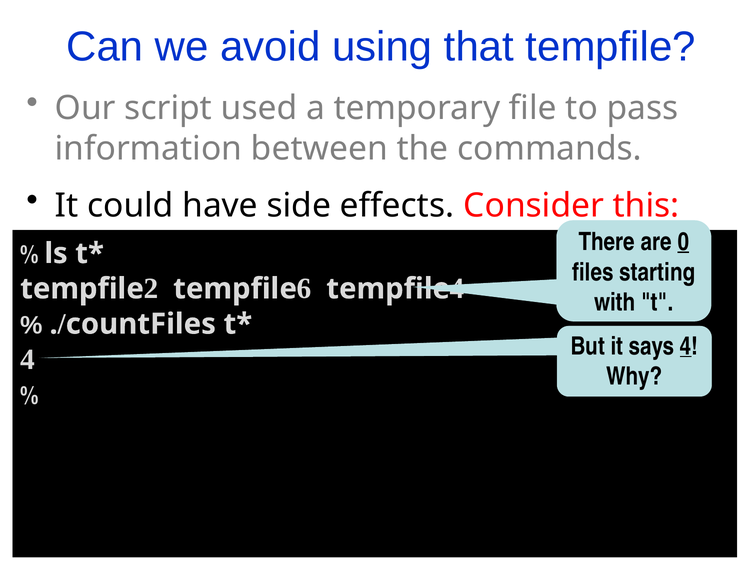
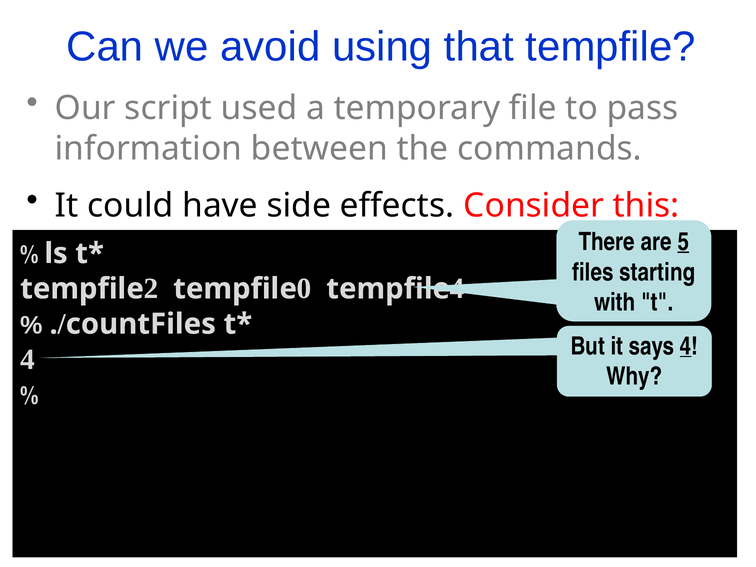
0: 0 -> 5 (683, 242)
6: 6 -> 0 (304, 289)
